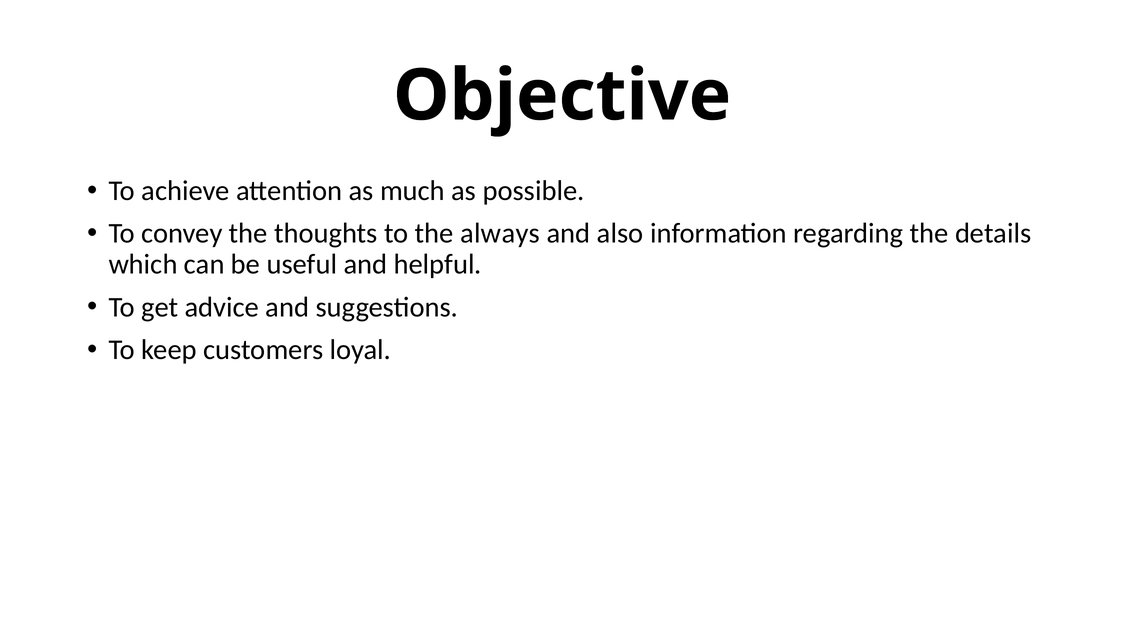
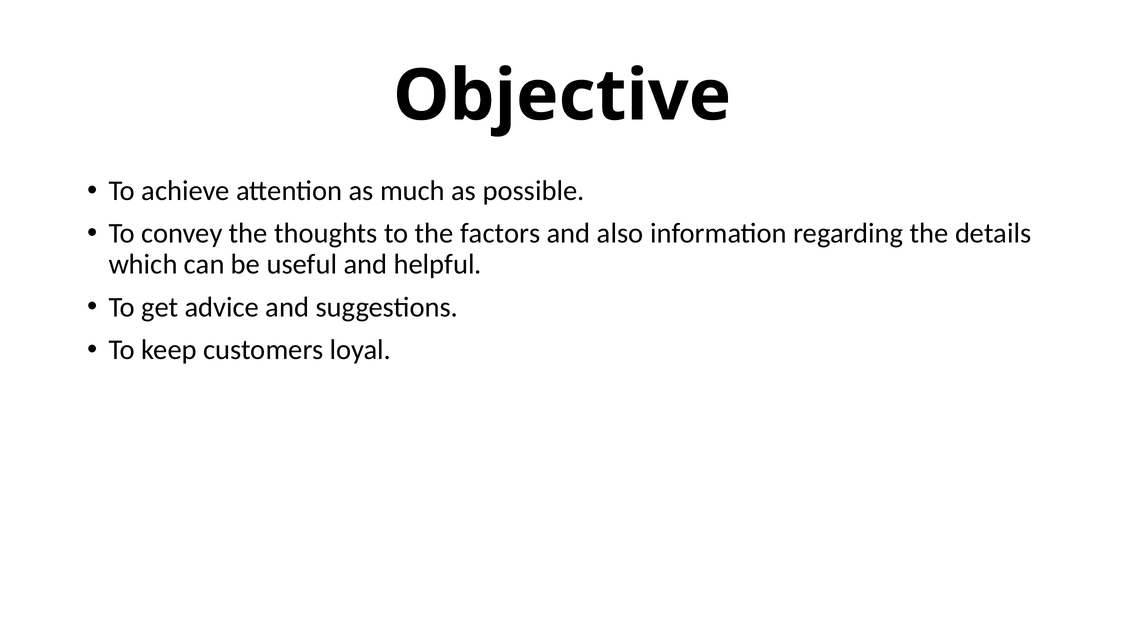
always: always -> factors (500, 233)
